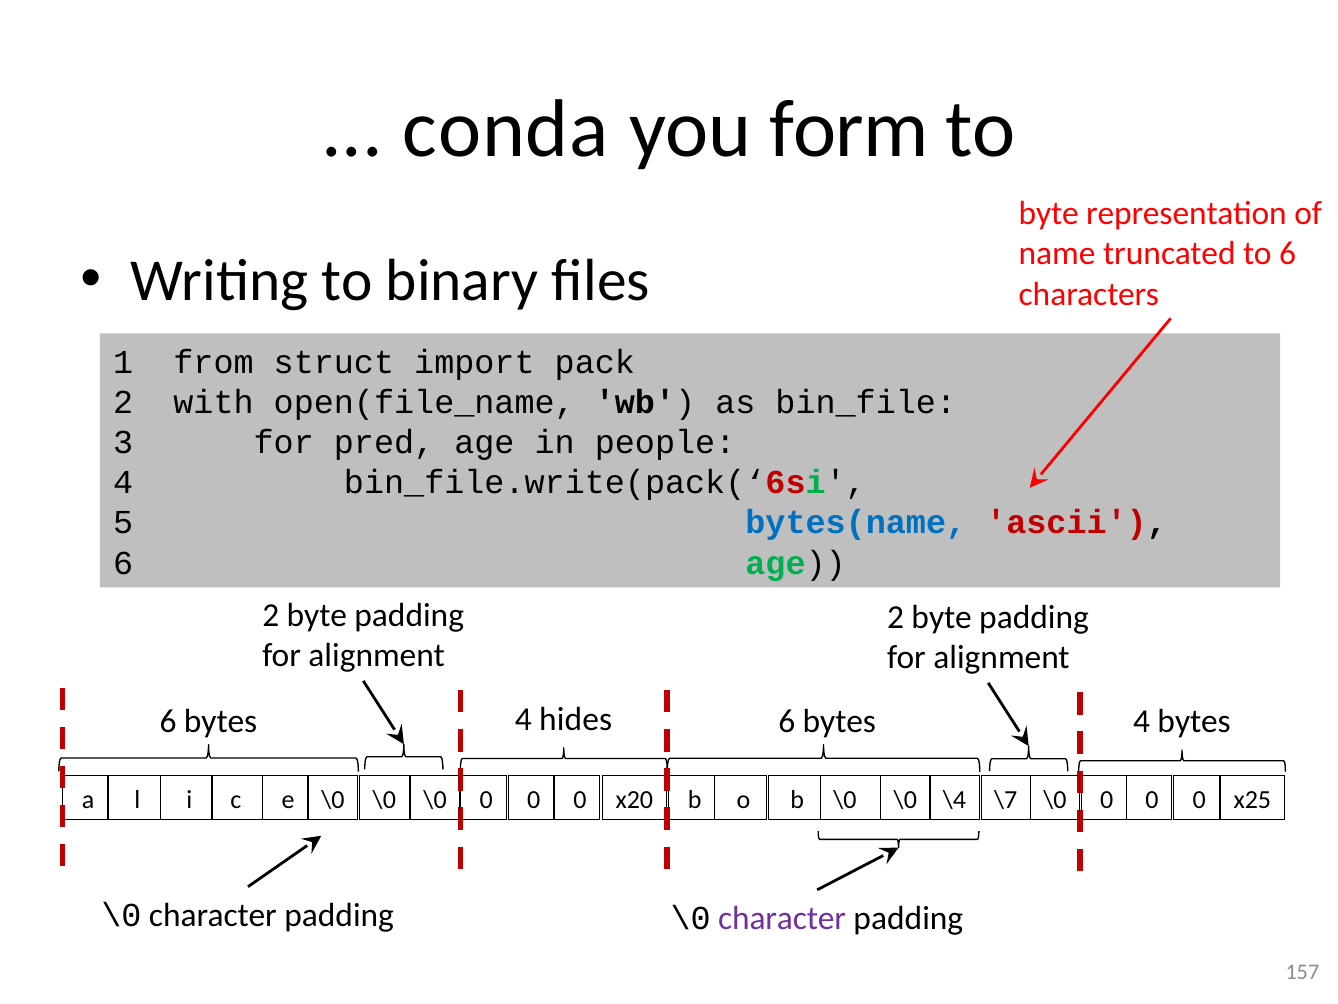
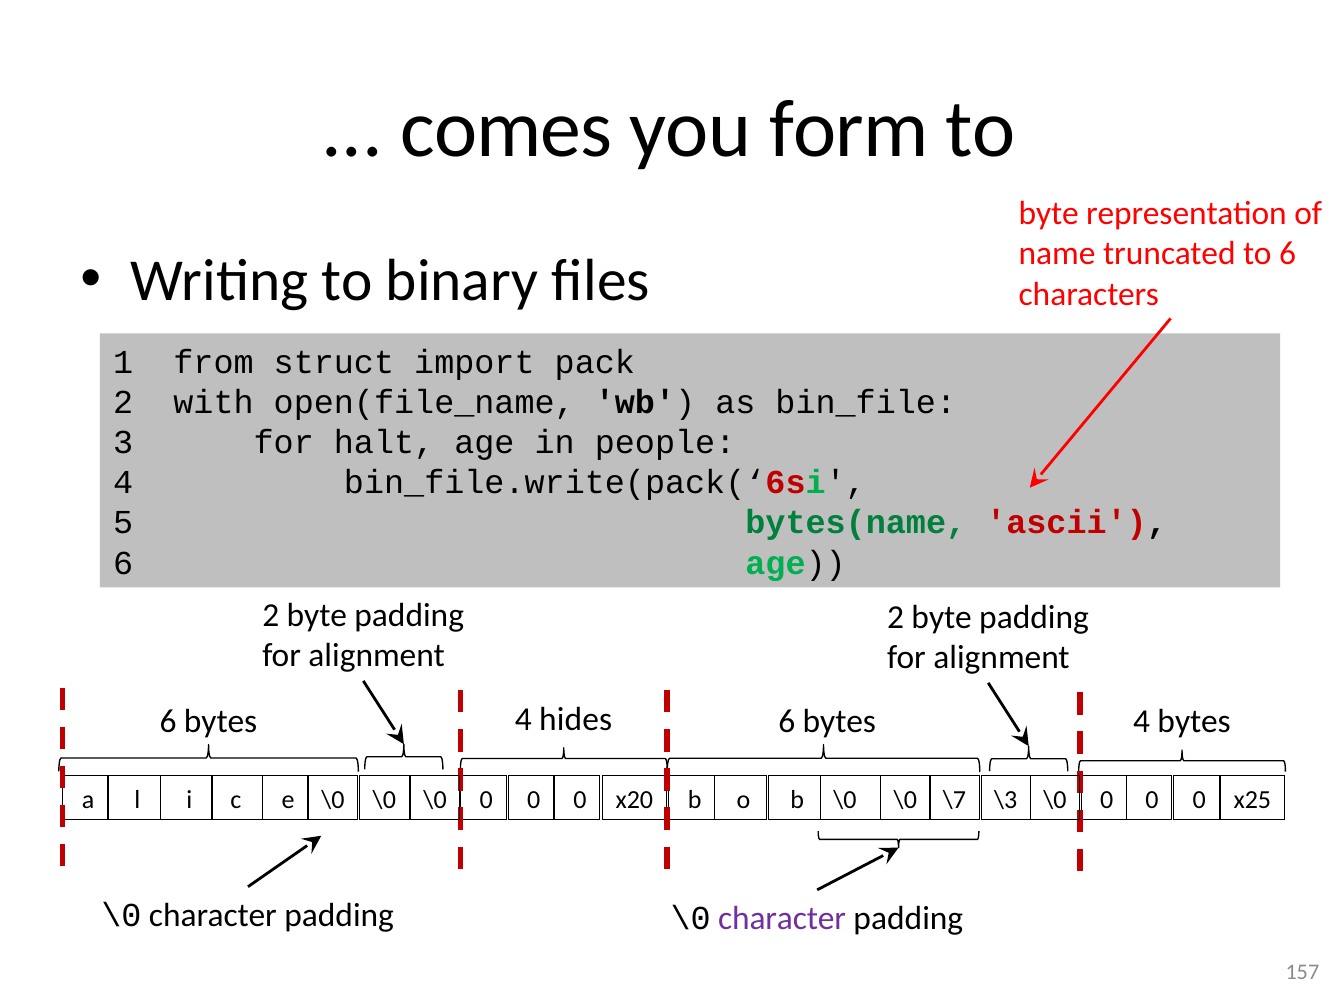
conda: conda -> comes (507, 130)
pred: pred -> halt (384, 442)
bytes(name colour: blue -> green (856, 523)
\4: \4 -> \7 (954, 799)
\7: \7 -> \3 (1006, 799)
